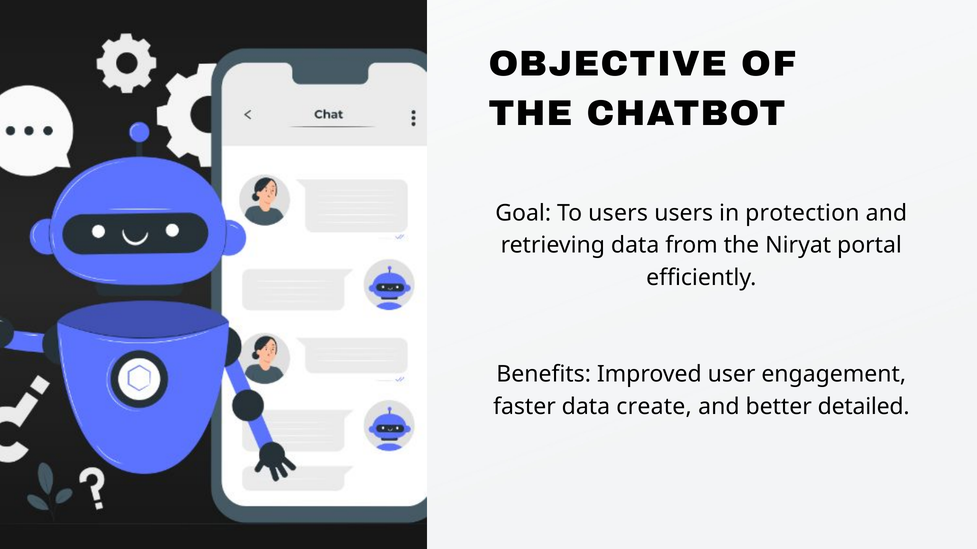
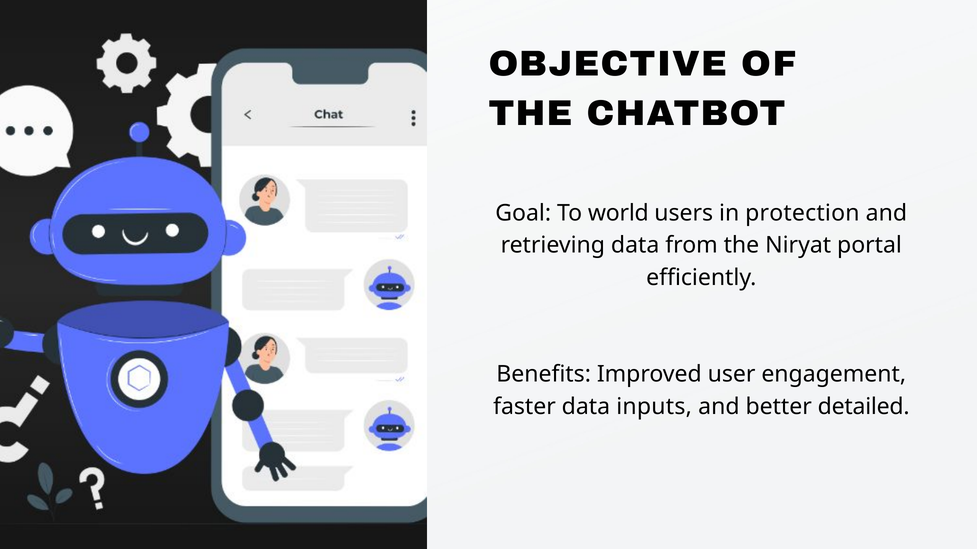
To users: users -> world (618, 213)
create: create -> inputs (654, 407)
